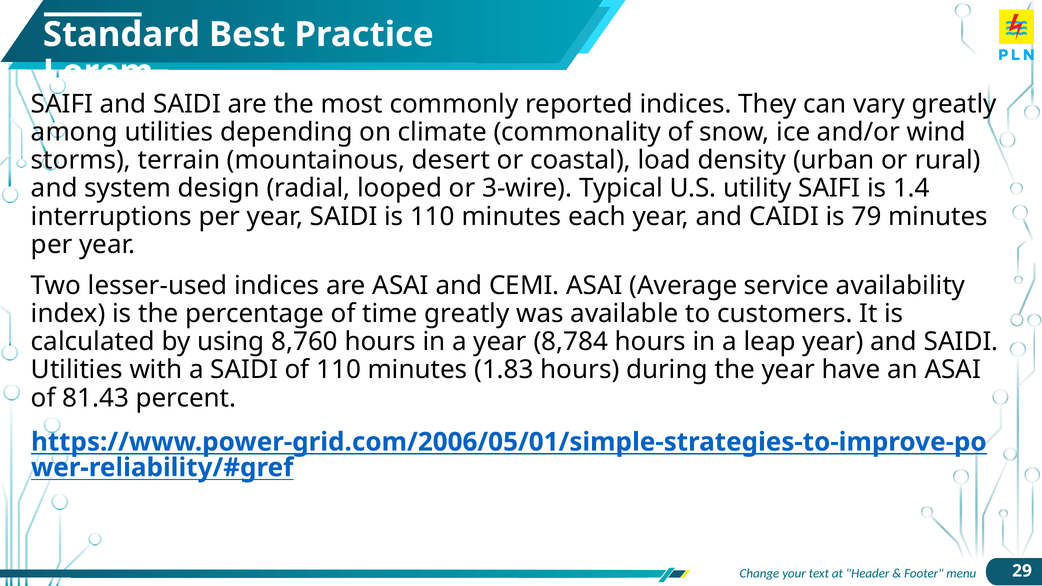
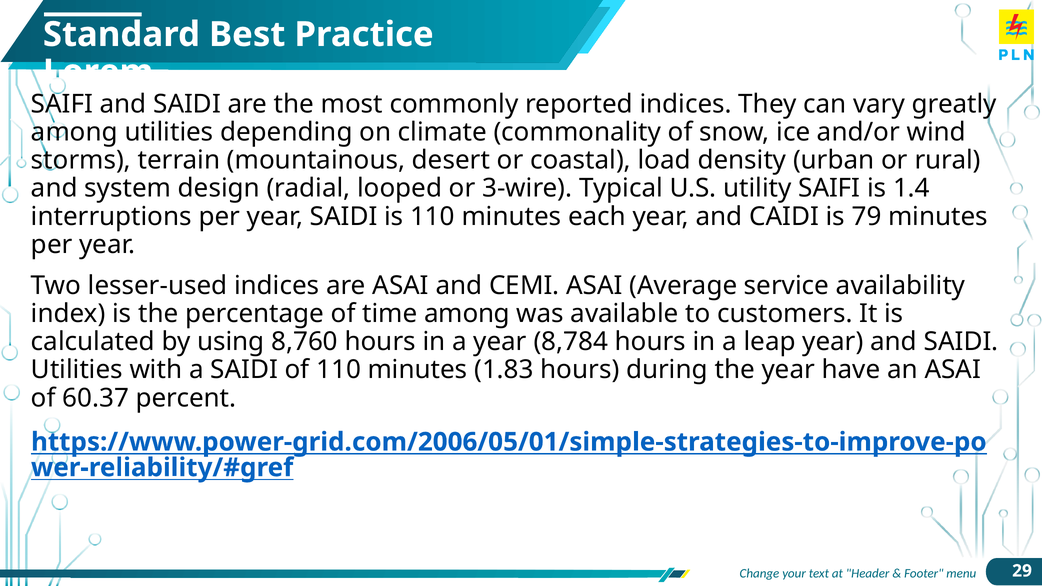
time greatly: greatly -> among (467, 314)
81.43: 81.43 -> 60.37 (96, 398)
